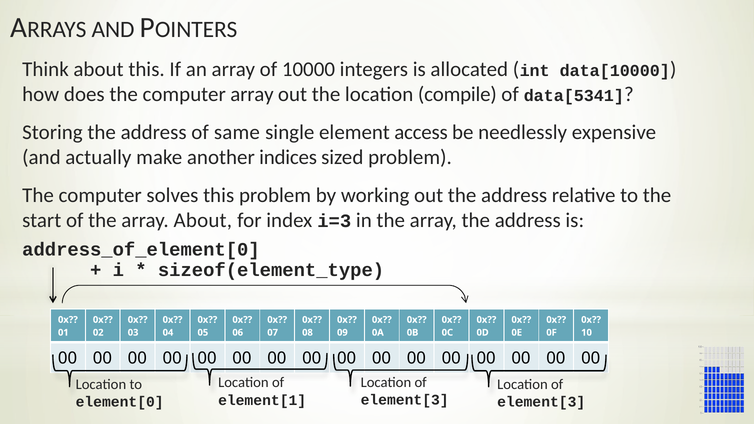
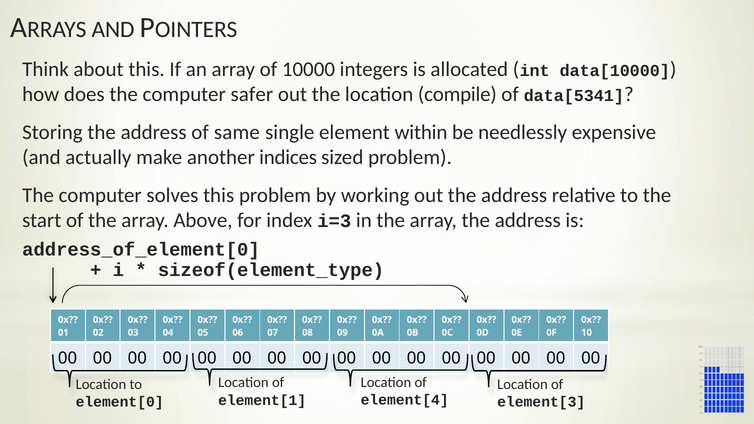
computer array: array -> safer (252, 95)
access: access -> within (421, 132)
array About: About -> Above (203, 220)
element[3: element[3 -> element[4 (405, 400)
